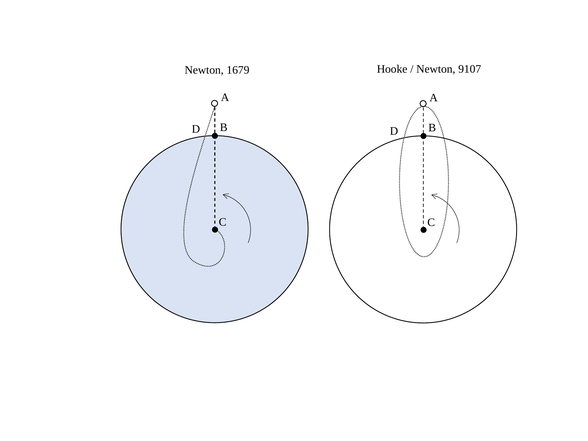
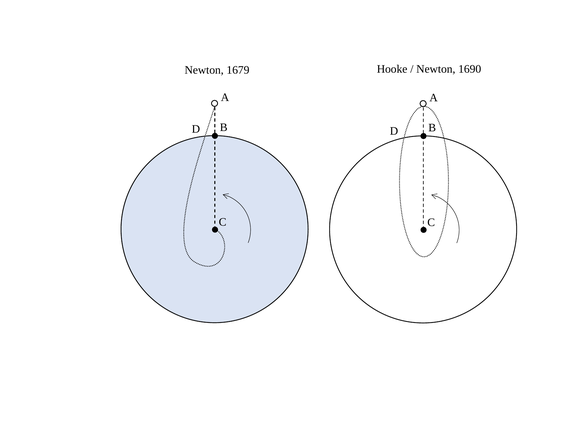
9107: 9107 -> 1690 (470, 69)
